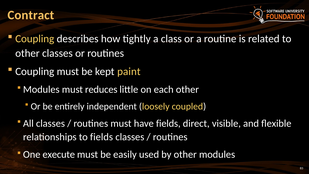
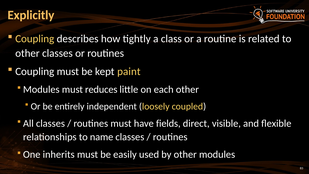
Contract: Contract -> Explicitly (31, 15)
to fields: fields -> name (102, 137)
execute: execute -> inherits (59, 154)
